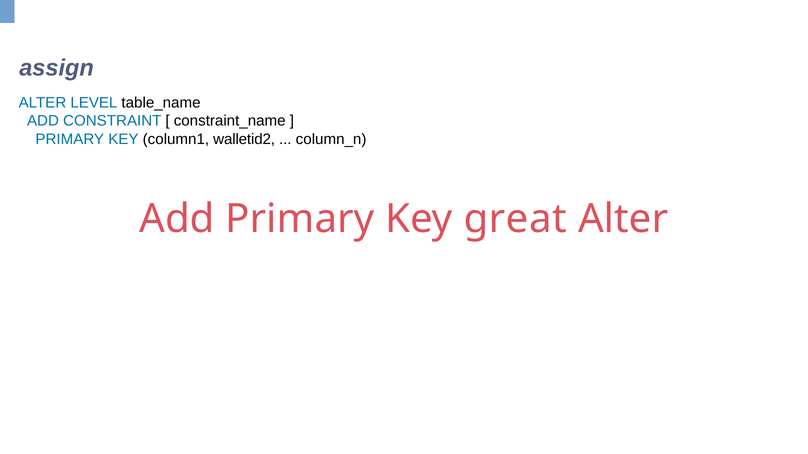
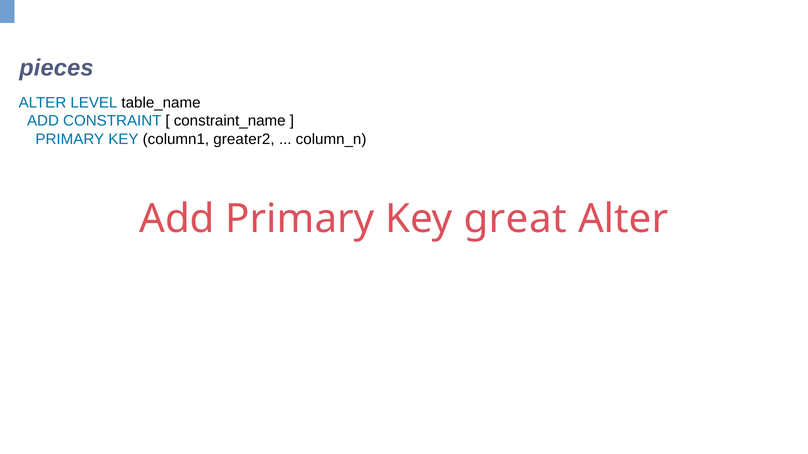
assign: assign -> pieces (56, 68)
walletid2: walletid2 -> greater2 (244, 139)
